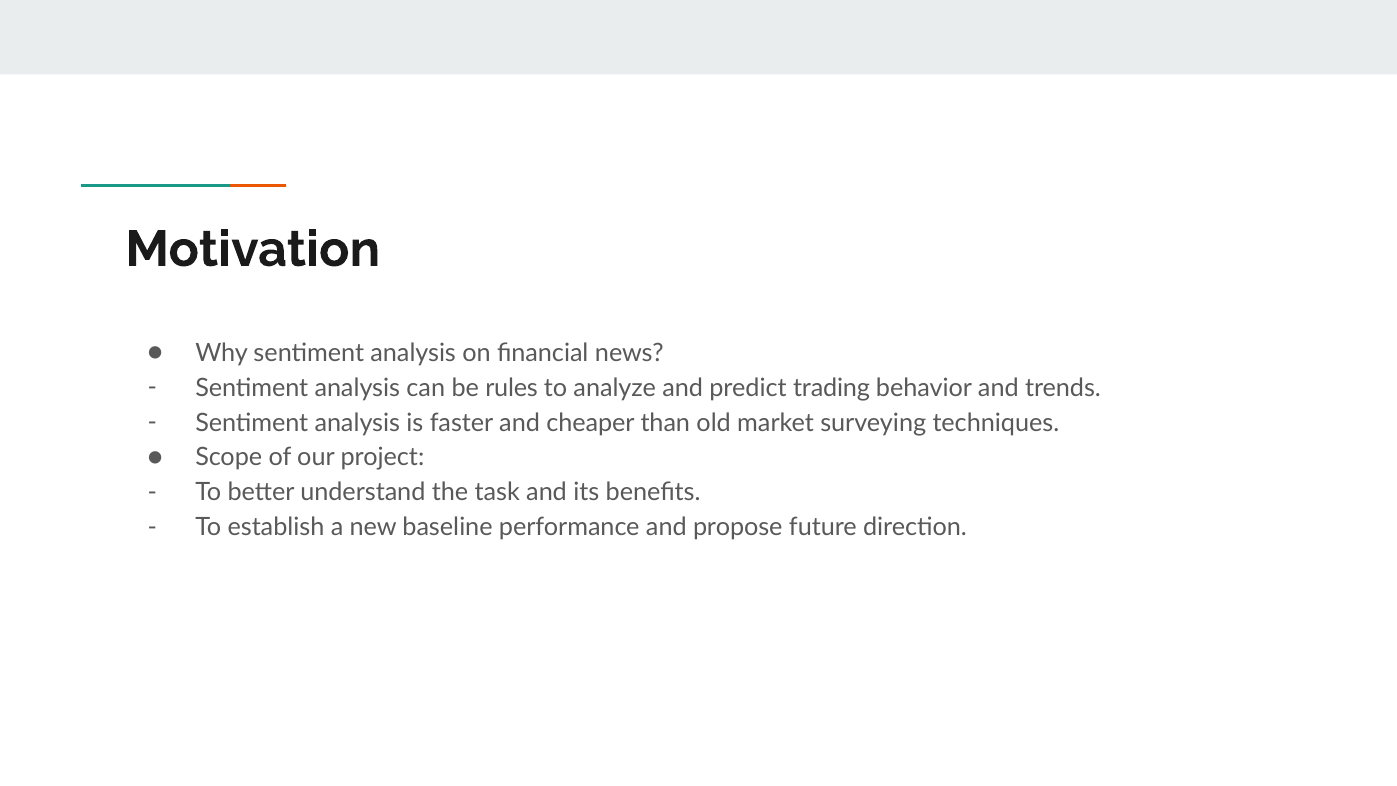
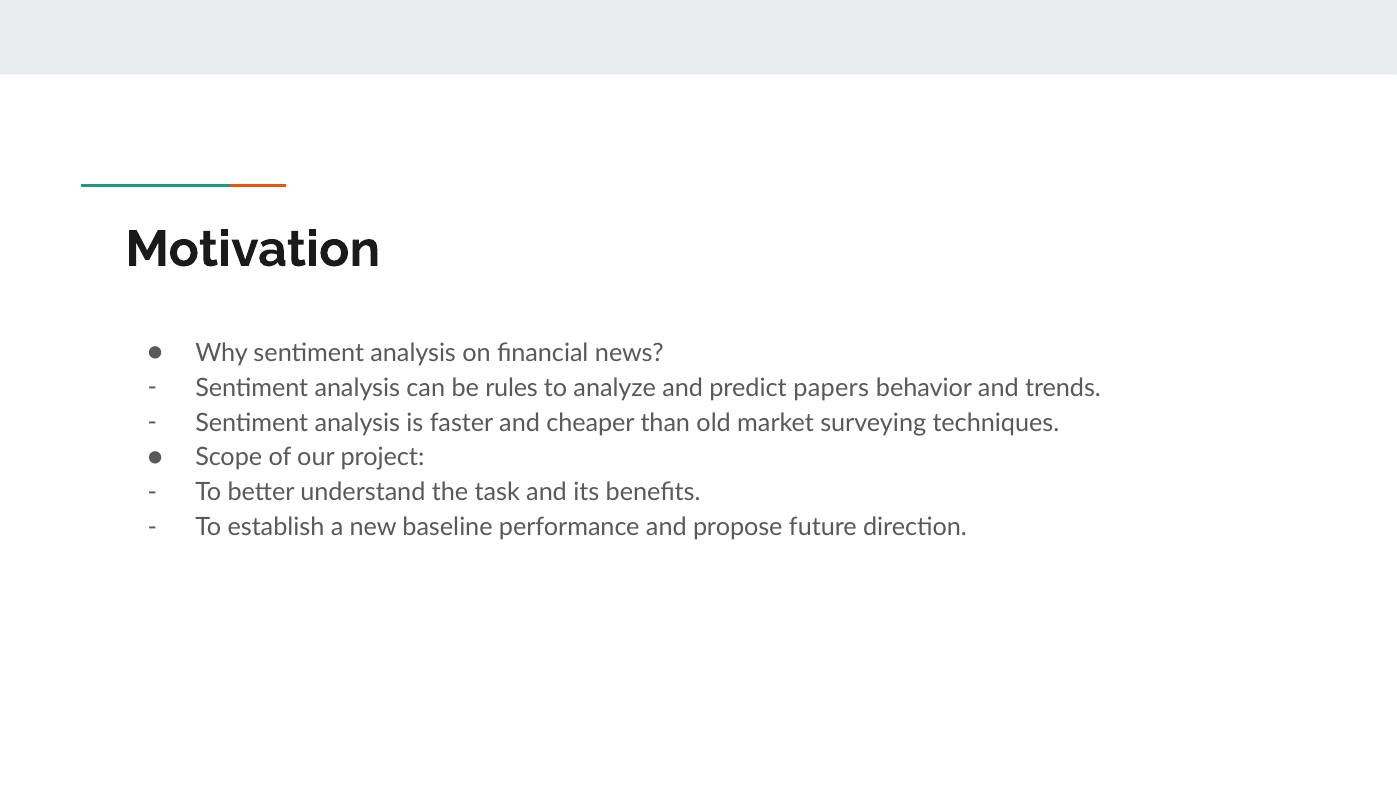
trading: trading -> papers (831, 388)
